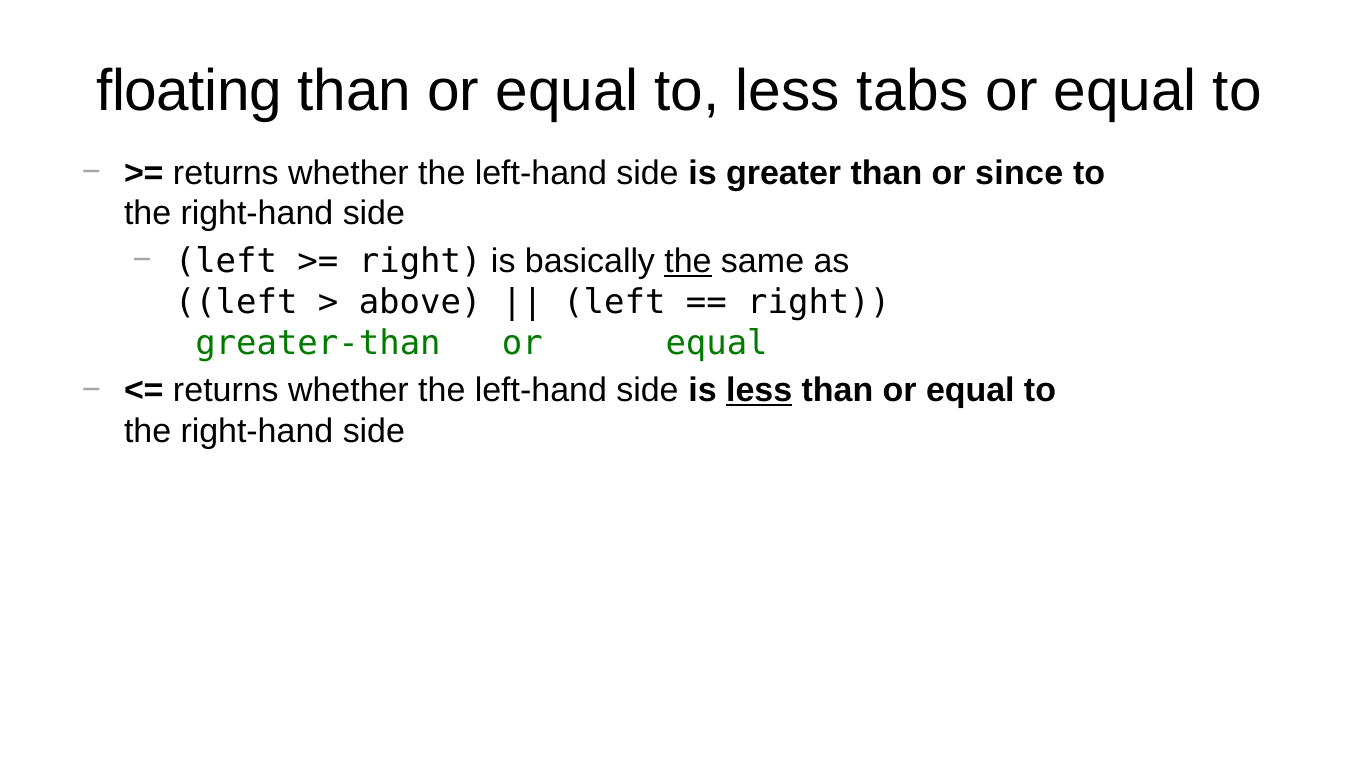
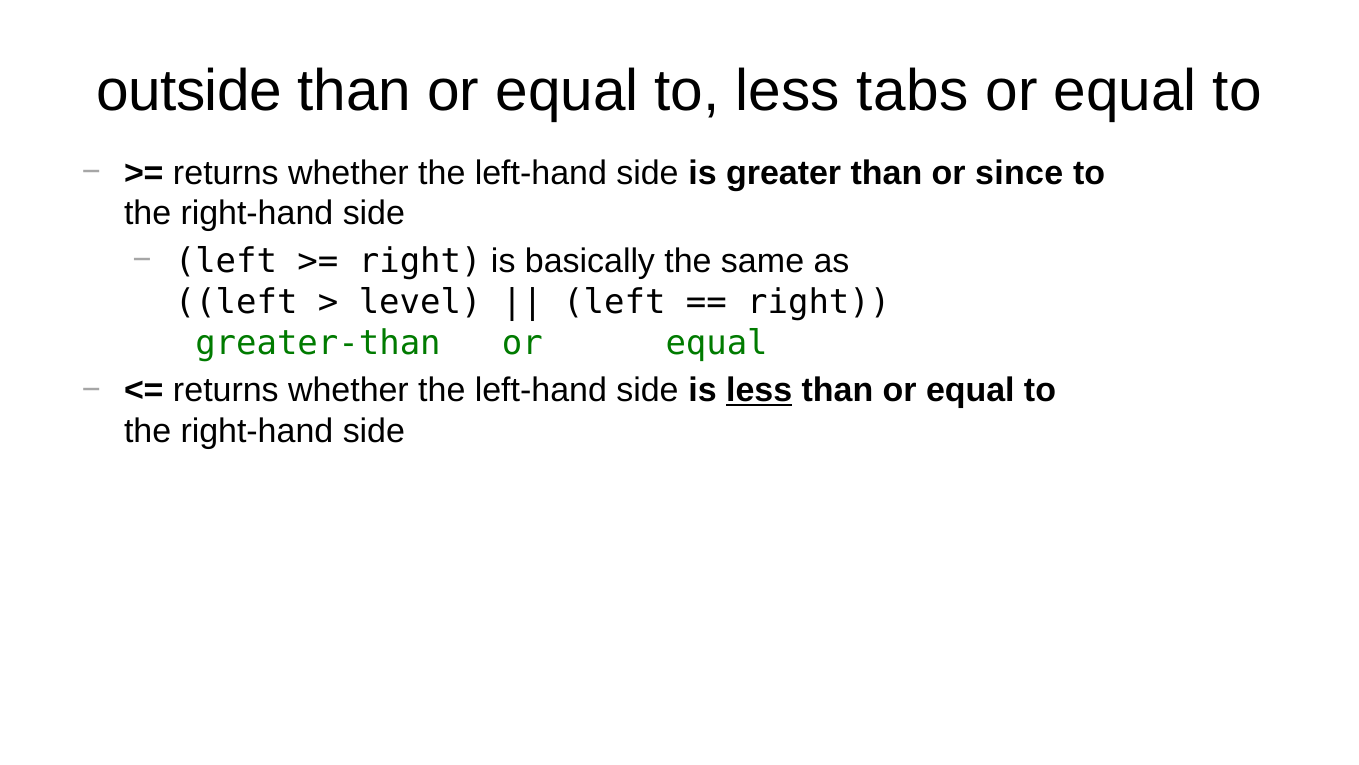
floating: floating -> outside (189, 91)
the underline: present -> none (688, 261)
above: above -> level (420, 302)
